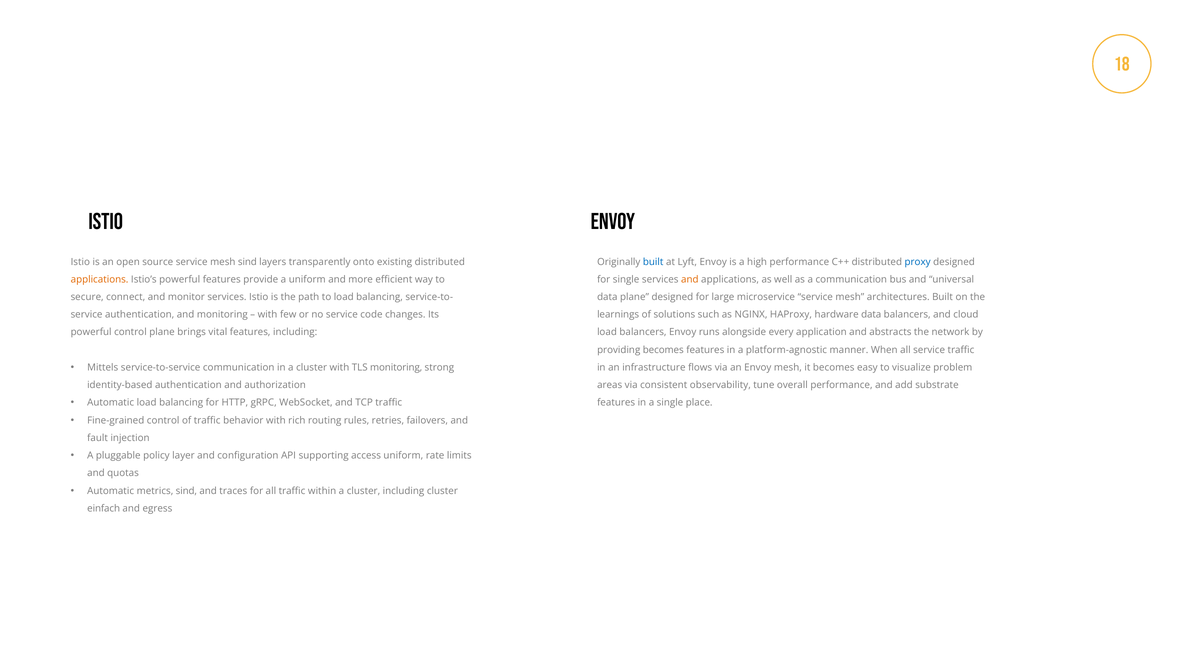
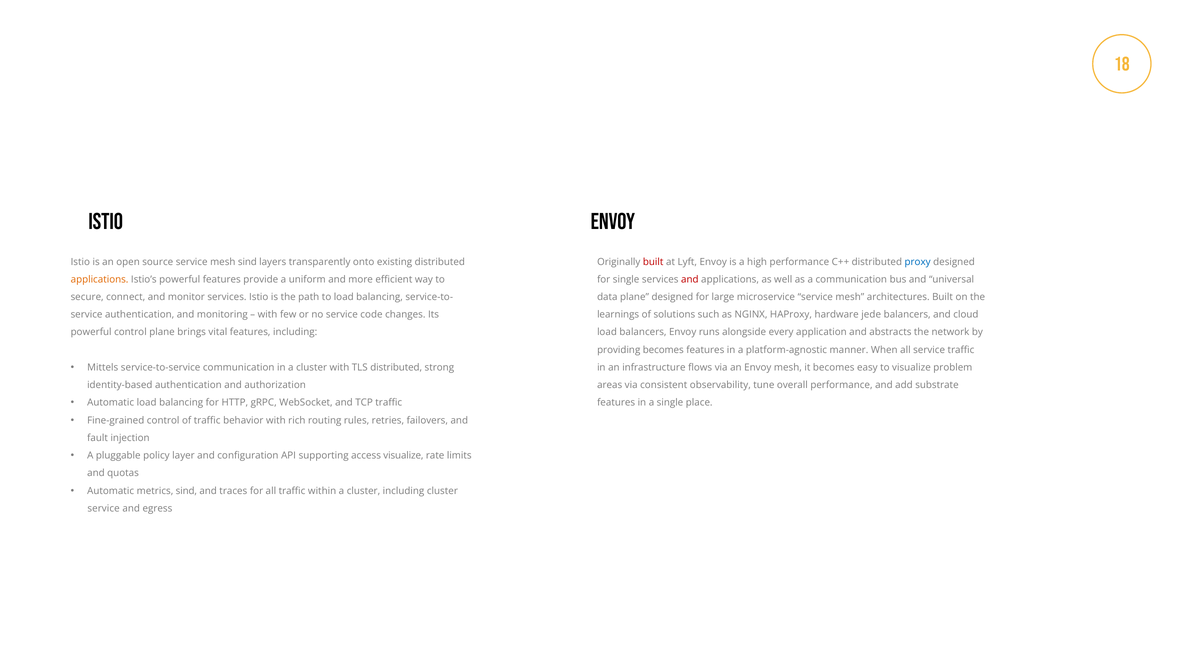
built colour: blue -> red (653, 262)
and colour: orange -> red (690, 279)
hardware data: data -> jede (871, 315)
TLS monitoring: monitoring -> distributed (396, 368)
access uniform: uniform -> visualize (403, 456)
einfach: einfach -> service (104, 508)
